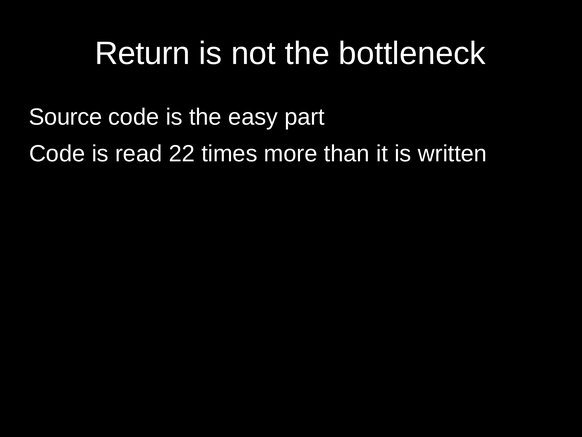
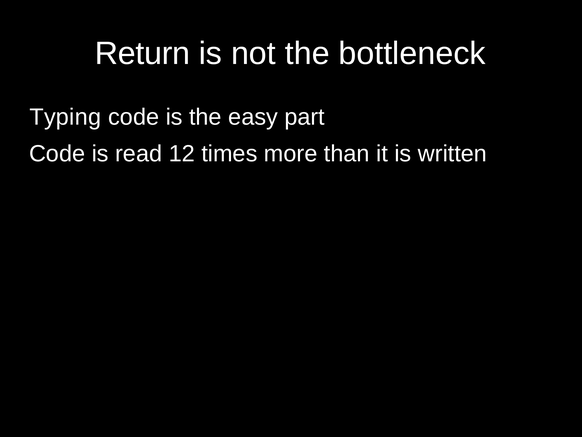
Source: Source -> Typing (65, 117)
22: 22 -> 12 (182, 154)
